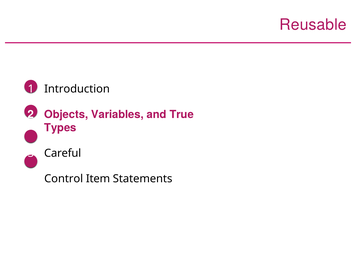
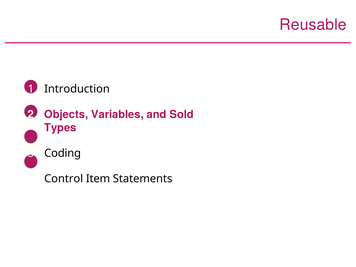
True: True -> Sold (182, 114)
Careful: Careful -> Coding (63, 153)
